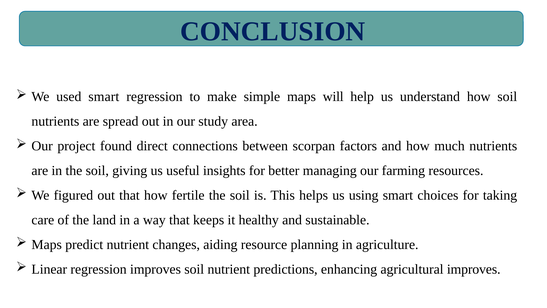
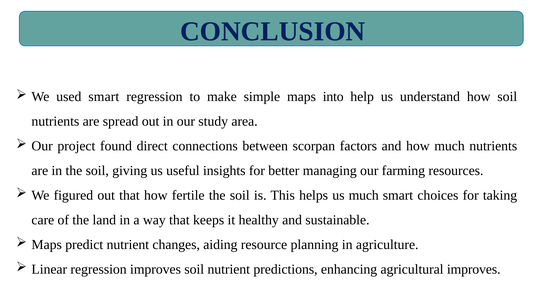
will: will -> into (333, 97)
us using: using -> much (364, 195)
